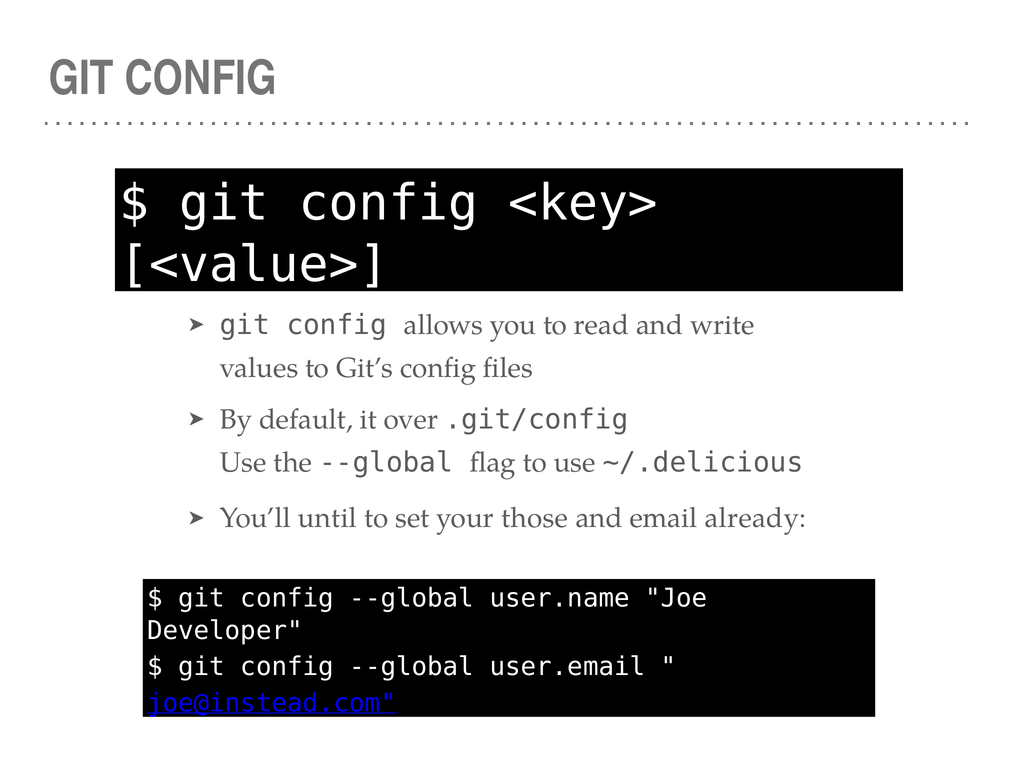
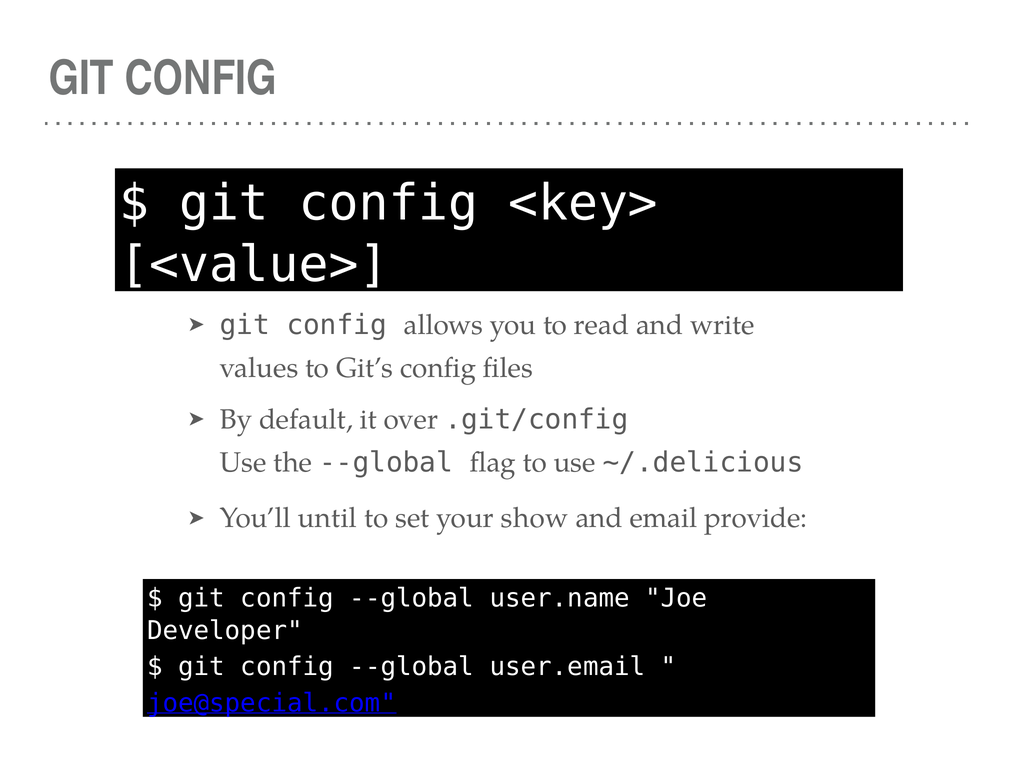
those: those -> show (535, 518)
already: already -> provide (756, 518)
joe@instead.com: joe@instead.com -> joe@special.com (272, 703)
